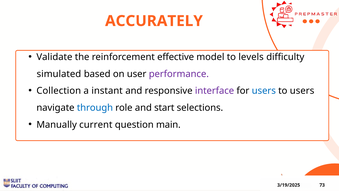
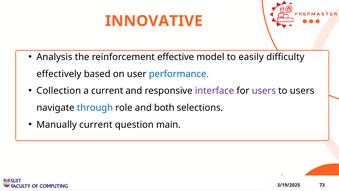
ACCURATELY: ACCURATELY -> INNOVATIVE (154, 21)
Validate: Validate -> Analysis (54, 57)
levels: levels -> easily (251, 57)
simulated: simulated -> effectively (59, 74)
performance colour: purple -> blue (179, 74)
a instant: instant -> current (107, 91)
users colour: blue -> purple (264, 91)
start: start -> both (164, 108)
